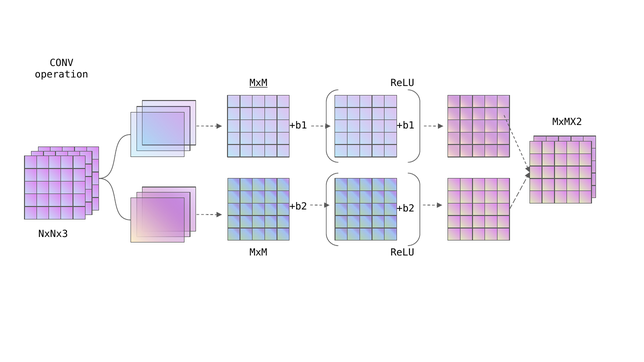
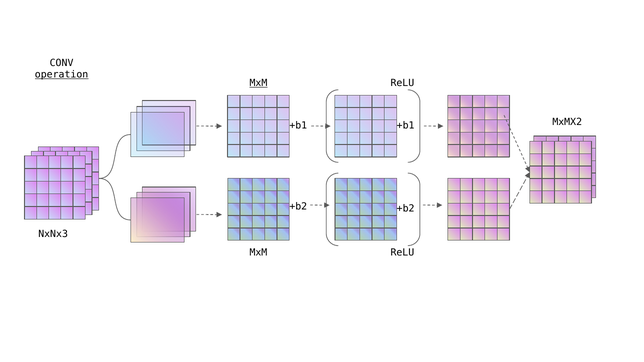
operation underline: none -> present (62, 75)
